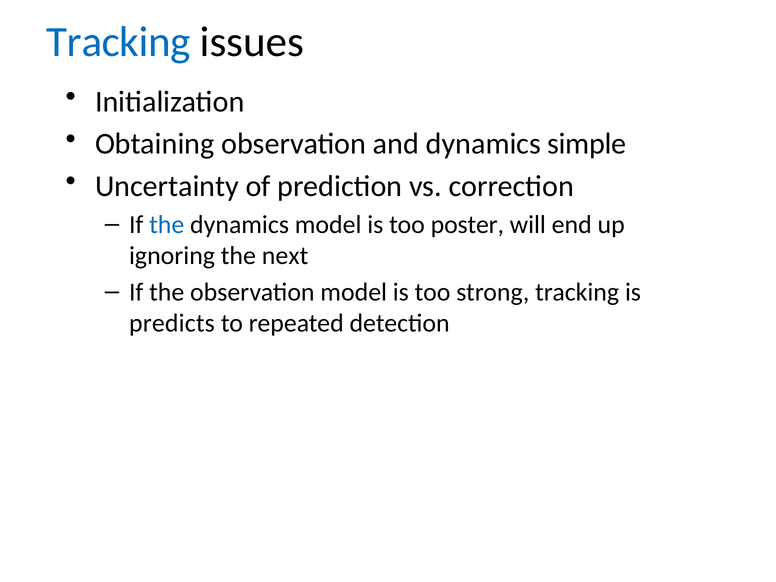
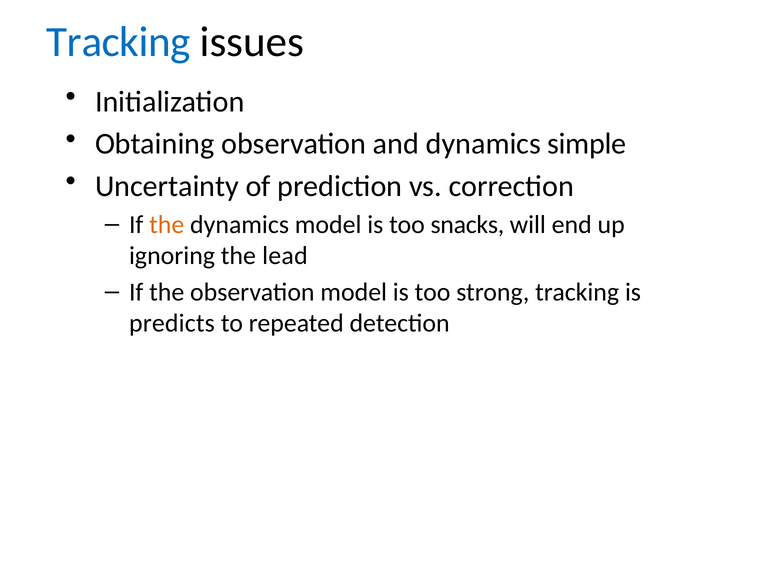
the colour: blue -> orange (167, 225)
poster: poster -> snacks (467, 225)
next: next -> lead (285, 256)
